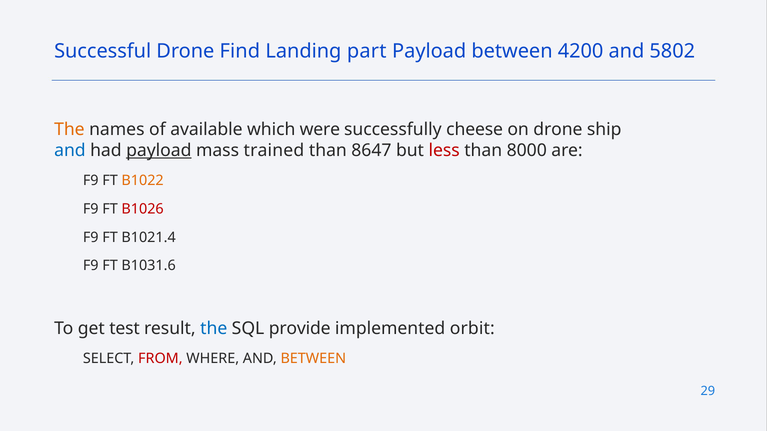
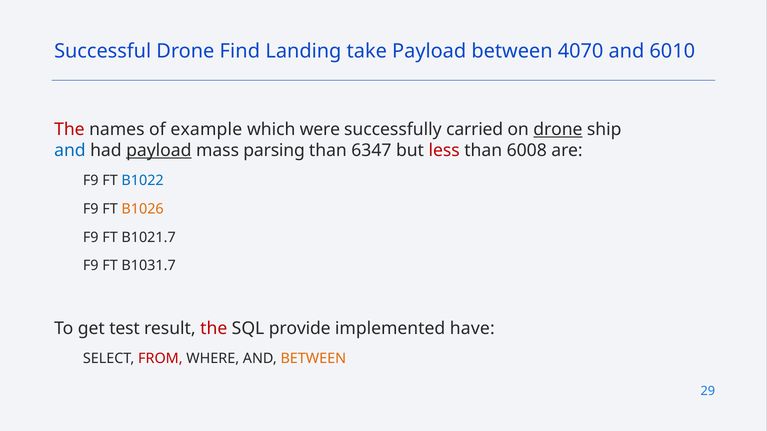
part: part -> take (367, 51)
4200: 4200 -> 4070 (581, 51)
5802: 5802 -> 6010 (672, 51)
The colour: orange -> red (69, 129)
available: available -> example (206, 129)
cheese: cheese -> carried (475, 129)
drone underline: none -> present (558, 129)
trained: trained -> parsing (274, 151)
8647: 8647 -> 6347 (371, 151)
8000: 8000 -> 6008 (527, 151)
B1022 colour: orange -> blue (143, 181)
B1026 colour: red -> orange (143, 209)
B1021.4: B1021.4 -> B1021.7 (149, 238)
B1031.6: B1031.6 -> B1031.7 (149, 266)
the colour: blue -> red (214, 329)
orbit: orbit -> have (472, 329)
